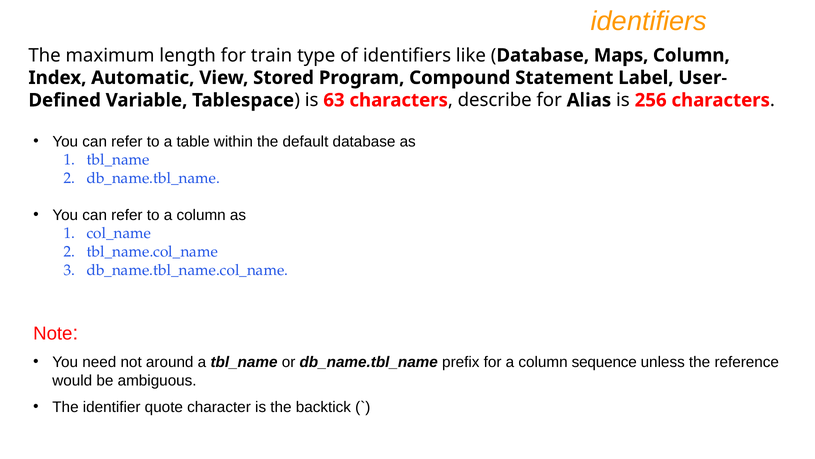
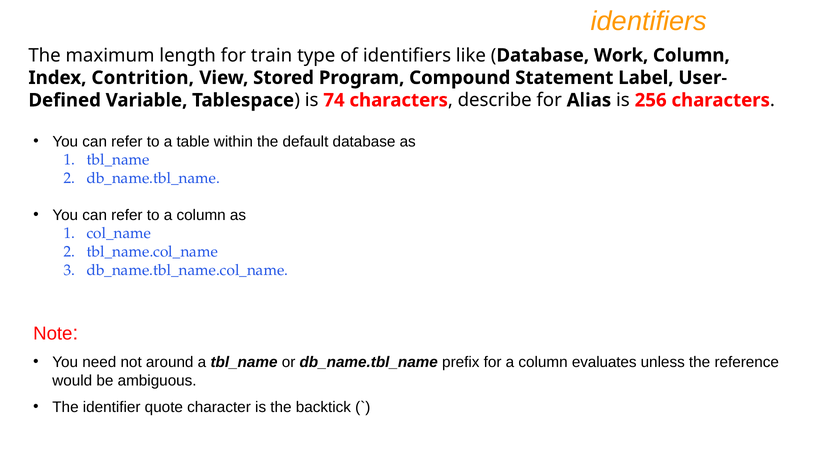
Maps: Maps -> Work (621, 55)
Automatic: Automatic -> Contrition (143, 78)
63: 63 -> 74 (334, 100)
sequence: sequence -> evaluates (604, 362)
